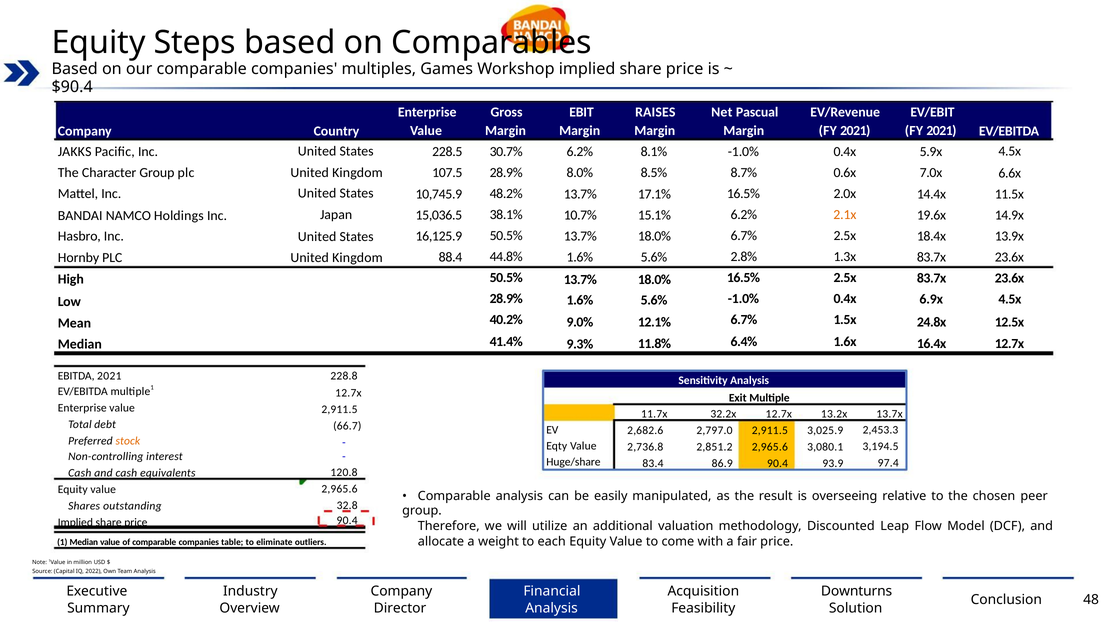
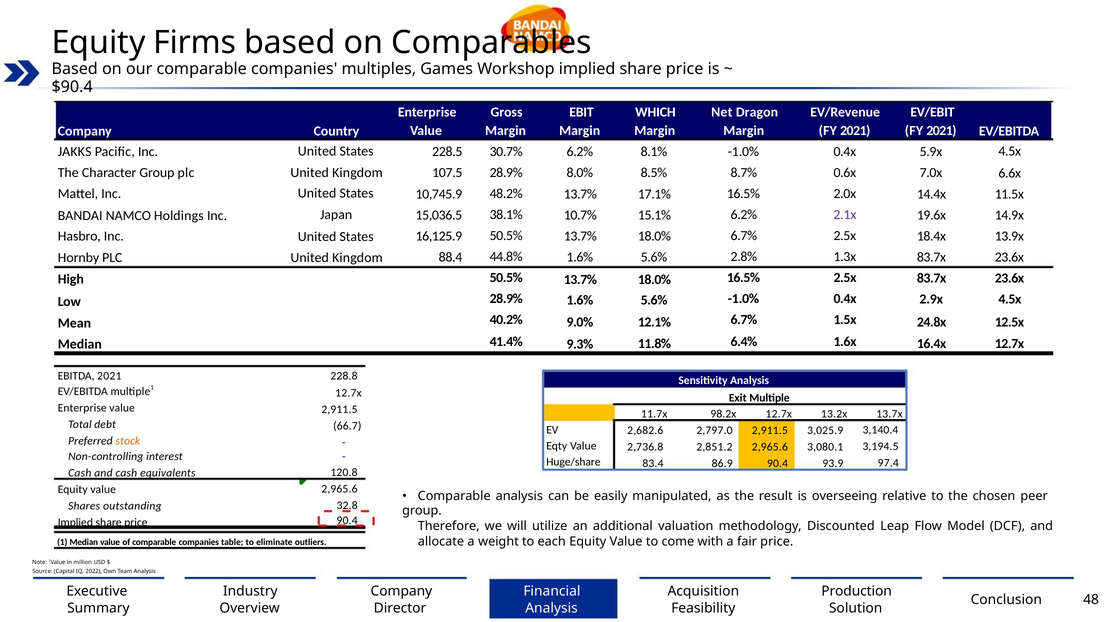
Steps: Steps -> Firms (195, 43)
RAISES: RAISES -> WHICH (655, 112)
Pascual: Pascual -> Dragon (757, 112)
2.1x colour: orange -> purple (845, 215)
6.9x: 6.9x -> 2.9x (931, 299)
32.2x: 32.2x -> 98.2x (723, 414)
2,453.3: 2,453.3 -> 3,140.4 (880, 430)
Downturns: Downturns -> Production (857, 592)
